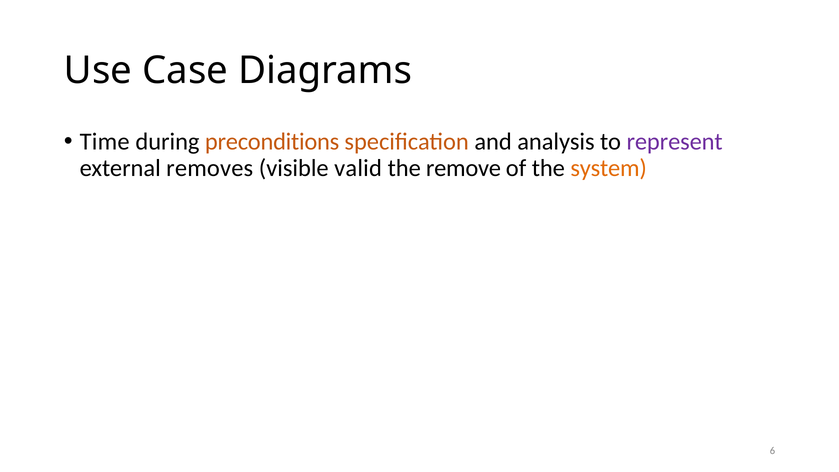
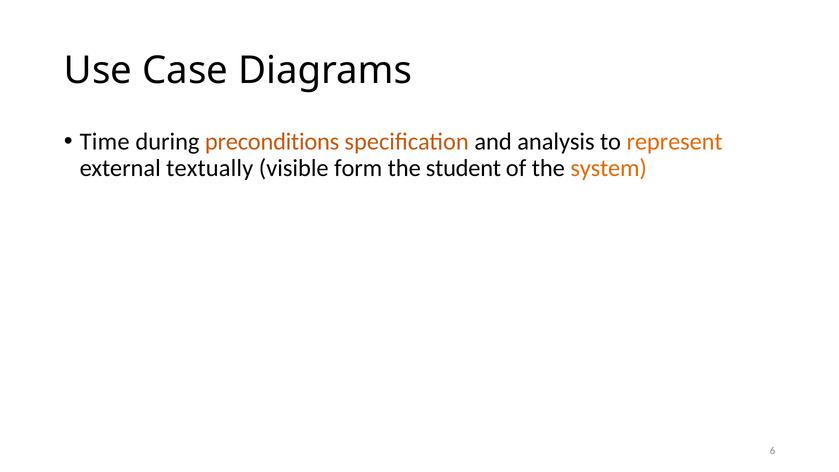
represent colour: purple -> orange (675, 142)
removes: removes -> textually (210, 168)
valid: valid -> form (358, 168)
remove: remove -> student (463, 168)
